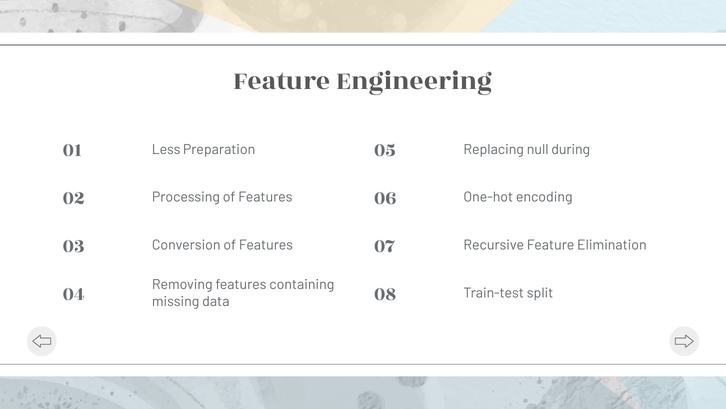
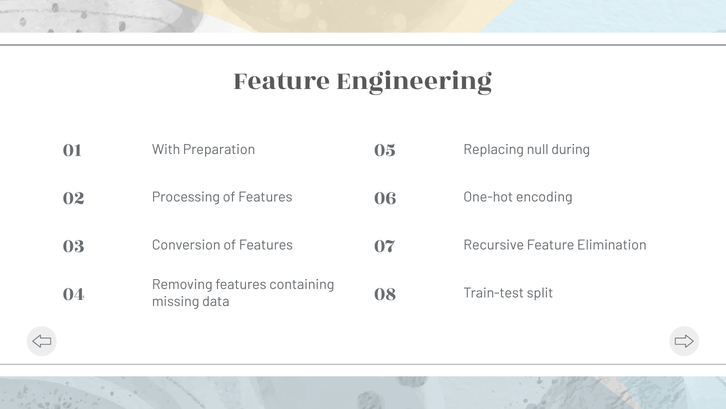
Less: Less -> With (166, 149)
